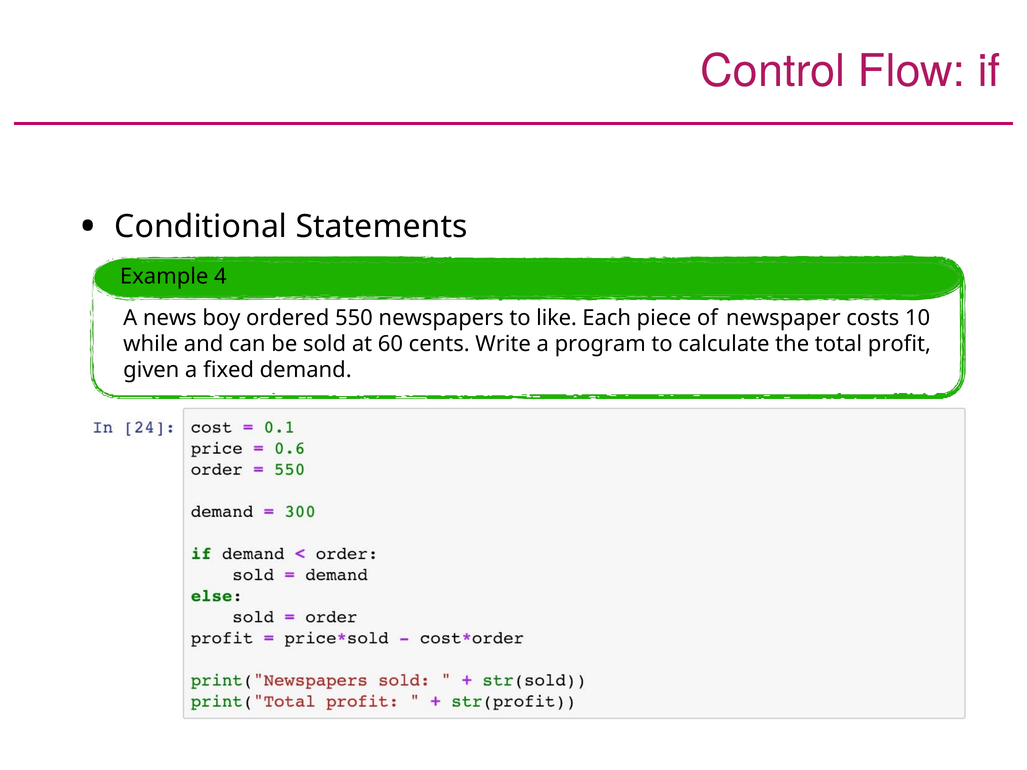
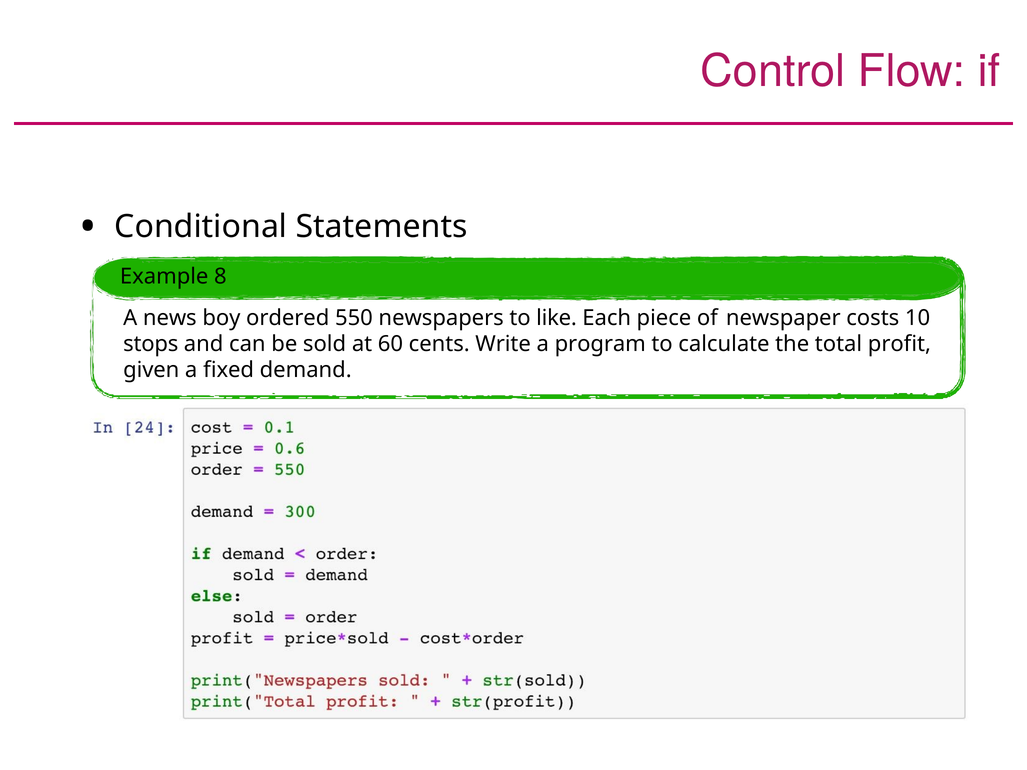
4: 4 -> 8 (220, 277)
while: while -> stops (151, 344)
